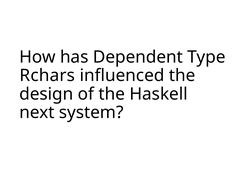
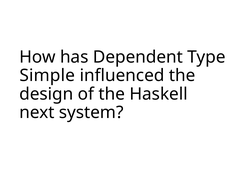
Rchars: Rchars -> Simple (47, 76)
